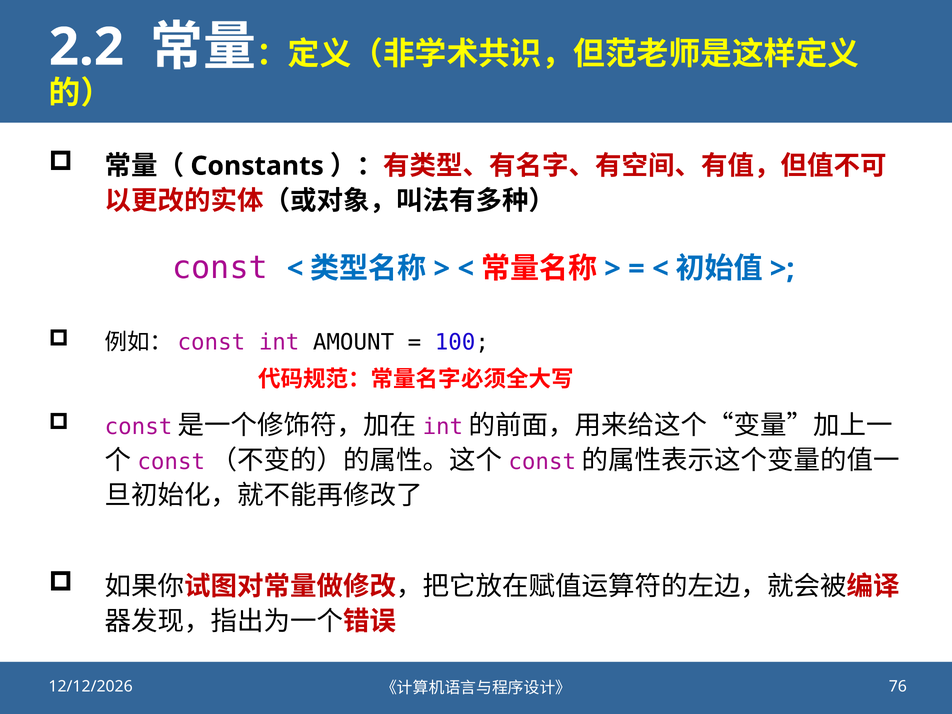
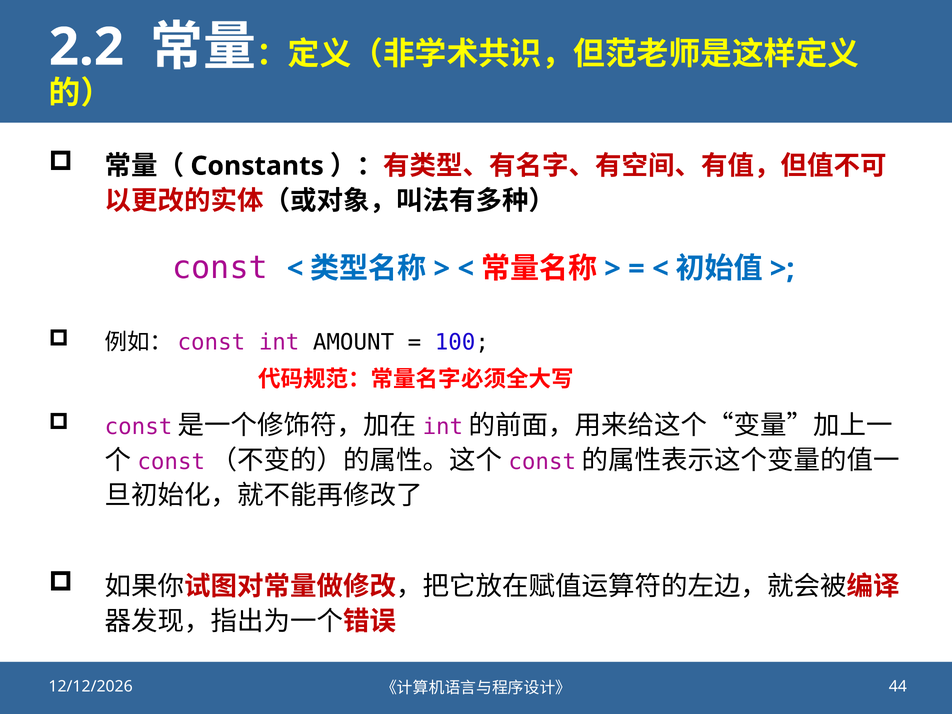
76: 76 -> 44 (898, 687)
